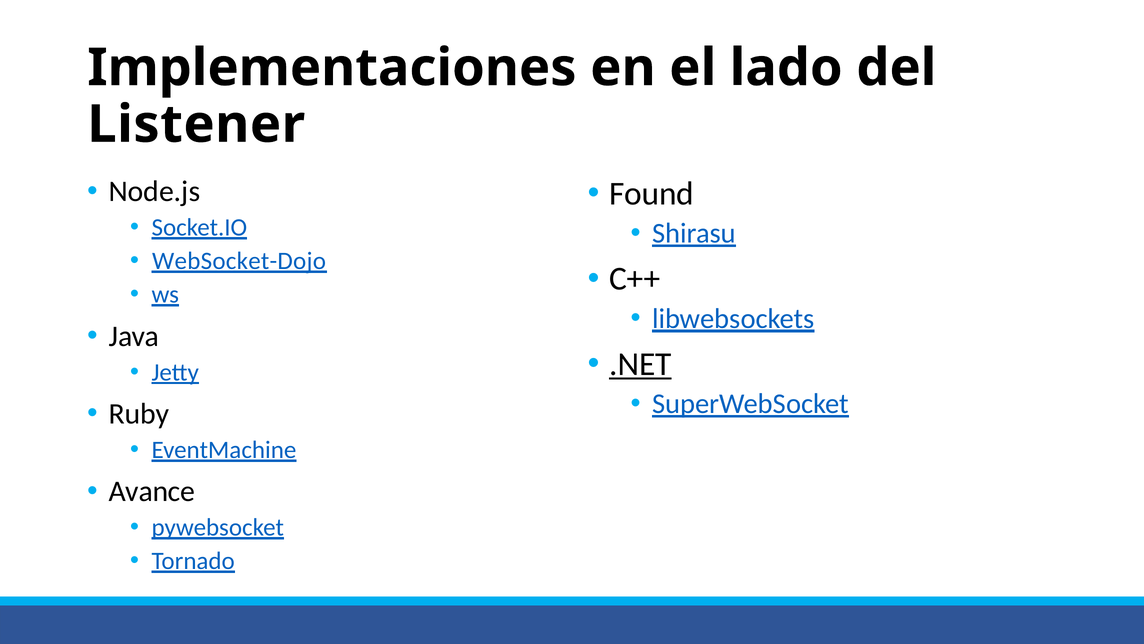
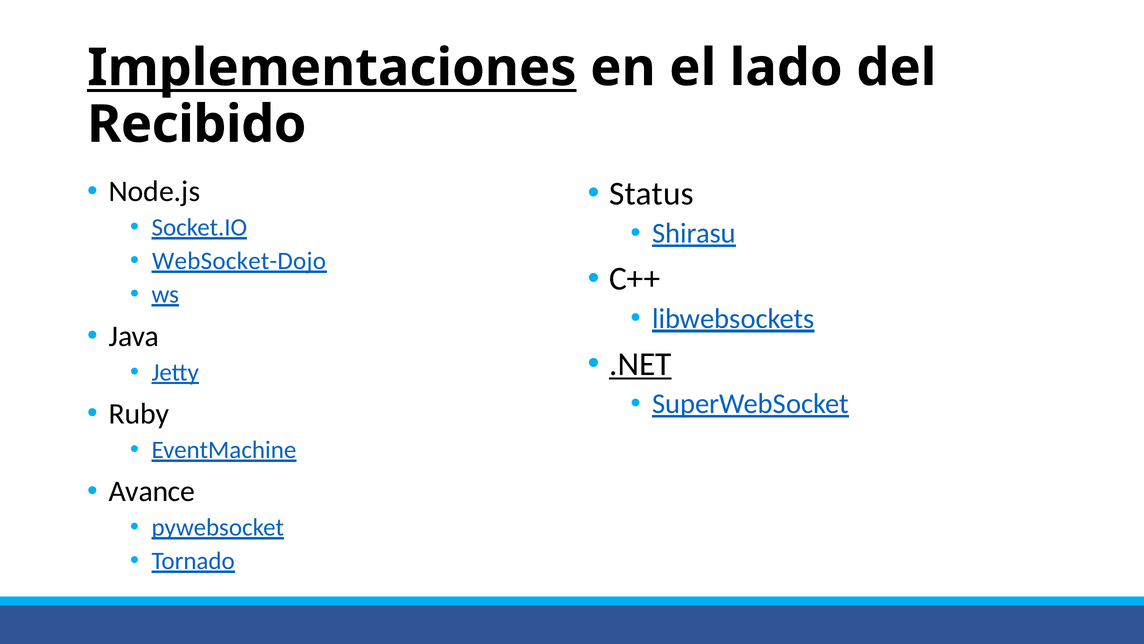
Implementaciones underline: none -> present (332, 68)
Listener: Listener -> Recibido (197, 124)
Found: Found -> Status (651, 193)
